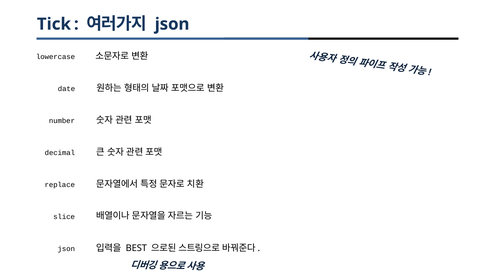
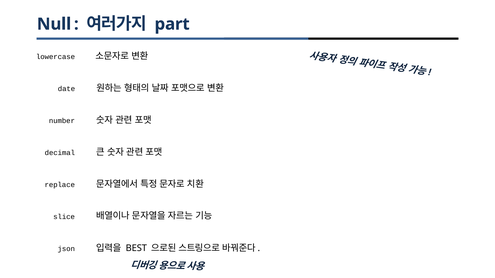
Tick: Tick -> Null (54, 24)
json: json -> part (172, 24)
